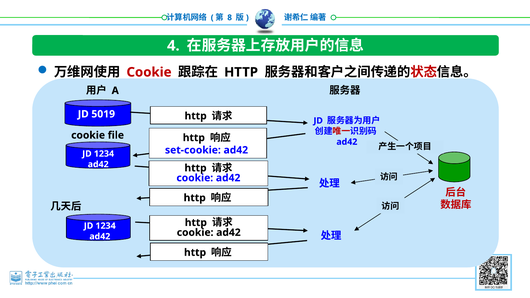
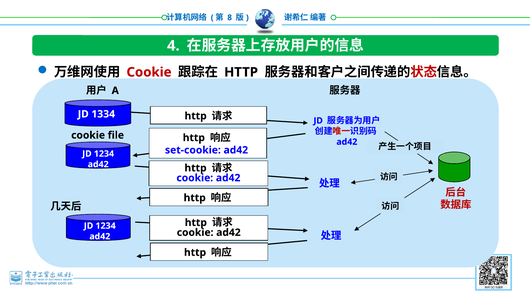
5019: 5019 -> 1334 (103, 114)
